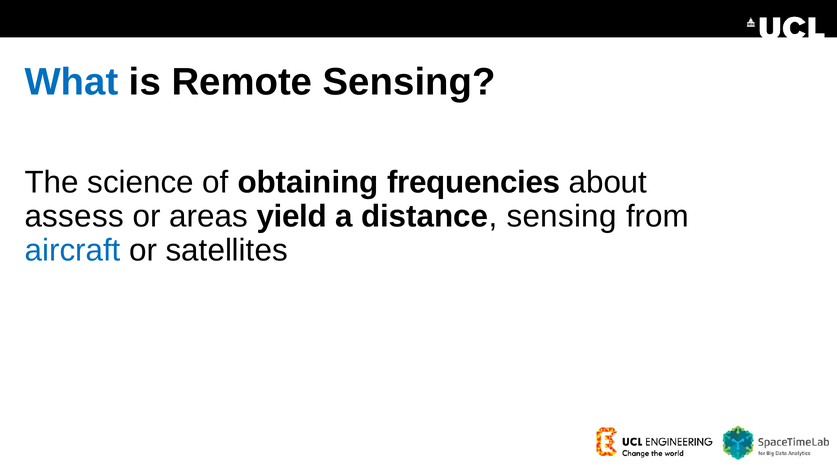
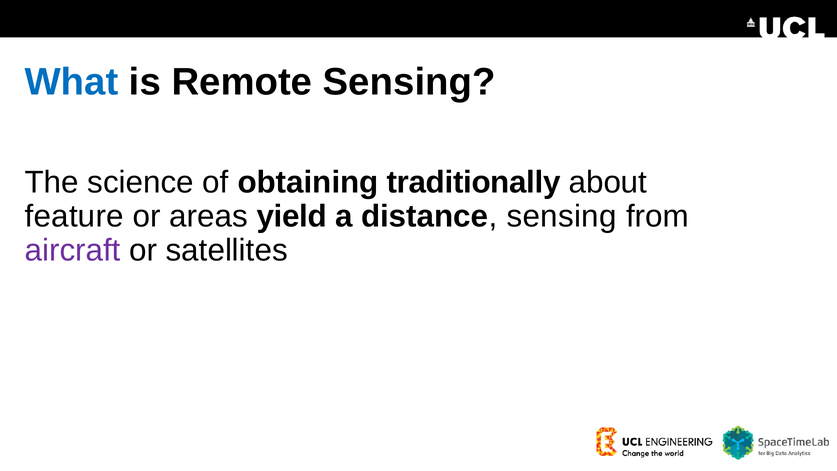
frequencies: frequencies -> traditionally (474, 182)
assess: assess -> feature (74, 216)
aircraft colour: blue -> purple (73, 250)
